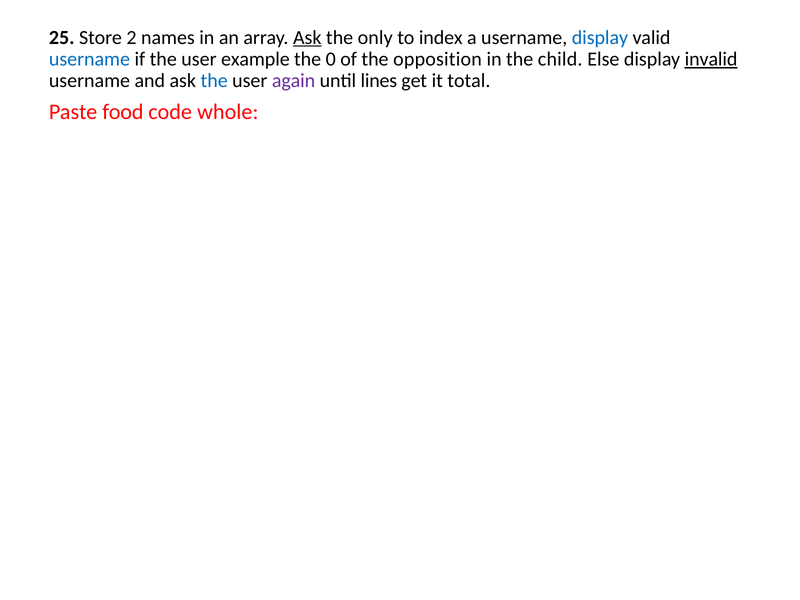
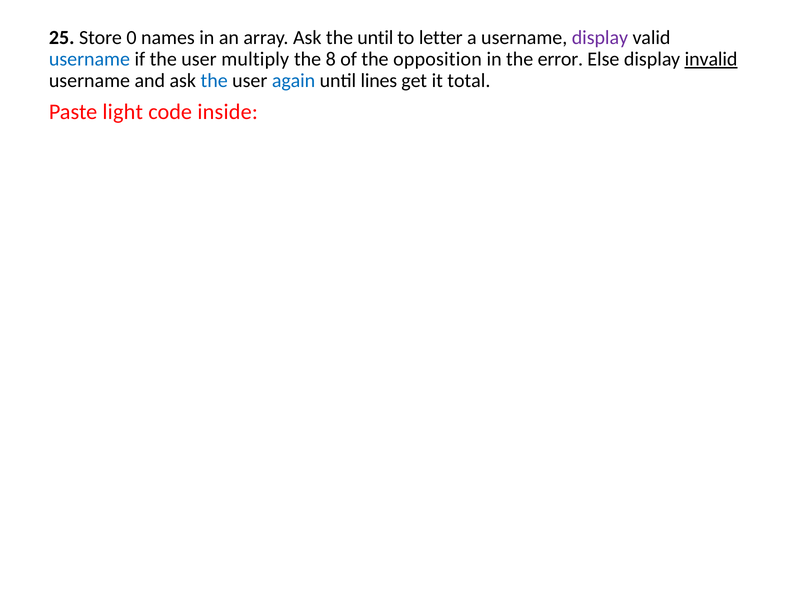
2: 2 -> 0 (131, 37)
Ask underline: present -> none (307, 37)
the only: only -> until (375, 37)
index: index -> letter (441, 37)
display colour: blue -> purple (600, 37)
example: example -> multiply (255, 59)
0: 0 -> 8 (331, 59)
child: child -> error (560, 59)
again colour: purple -> blue (294, 81)
food: food -> light (123, 112)
whole: whole -> inside (228, 112)
